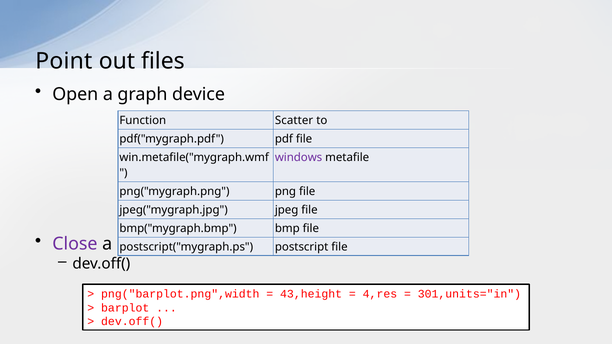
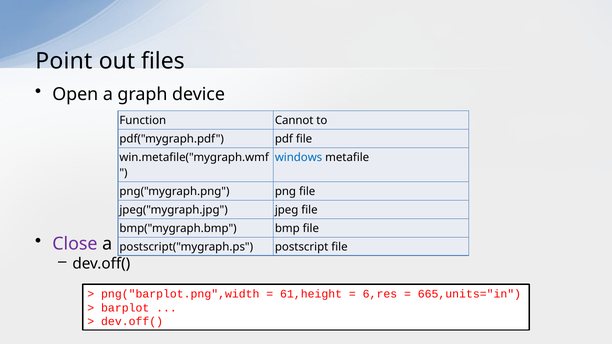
Scatter: Scatter -> Cannot (294, 121)
windows colour: purple -> blue (299, 158)
43,height: 43,height -> 61,height (311, 294)
4,res: 4,res -> 6,res (380, 294)
301,units="in: 301,units="in -> 665,units="in (469, 294)
